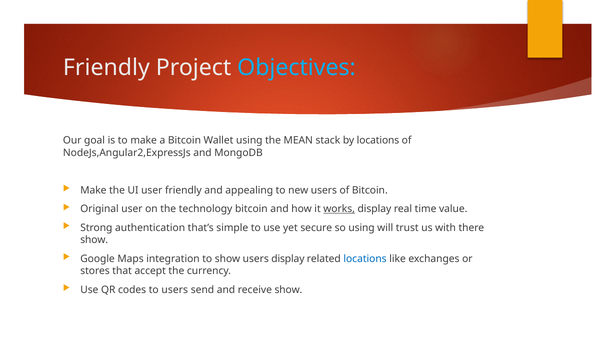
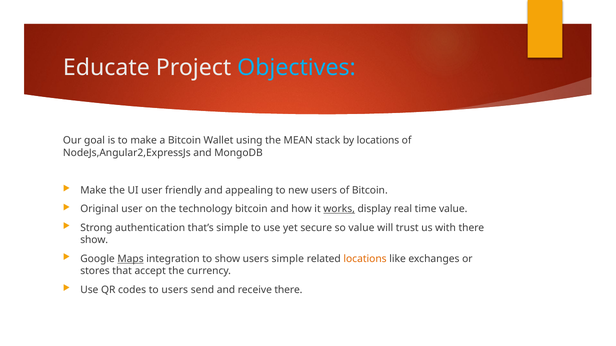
Friendly: Friendly -> Educate (106, 68)
so using: using -> value (361, 228)
Maps underline: none -> present (131, 259)
users display: display -> simple (288, 259)
locations colour: blue -> orange (365, 259)
receive show: show -> there (288, 290)
